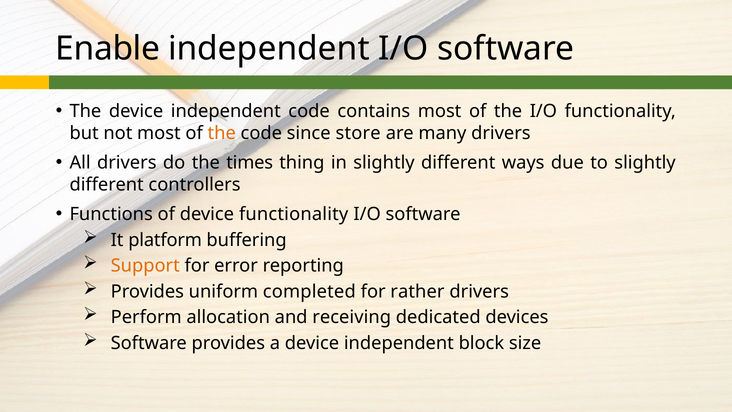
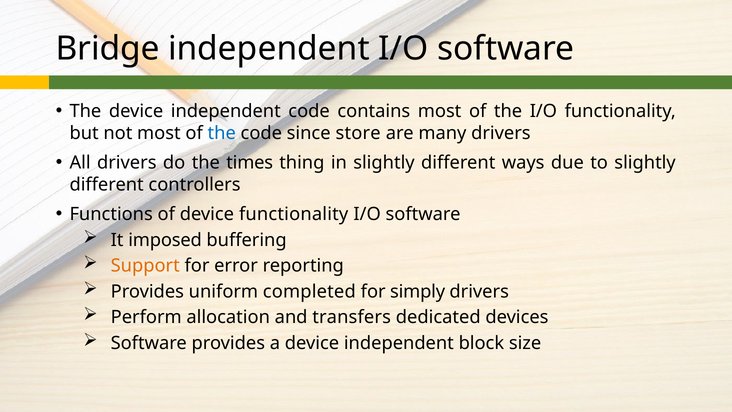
Enable: Enable -> Bridge (108, 48)
the colour: orange -> blue (222, 133)
platform: platform -> imposed (165, 240)
rather: rather -> simply (418, 291)
receiving: receiving -> transfers (352, 317)
